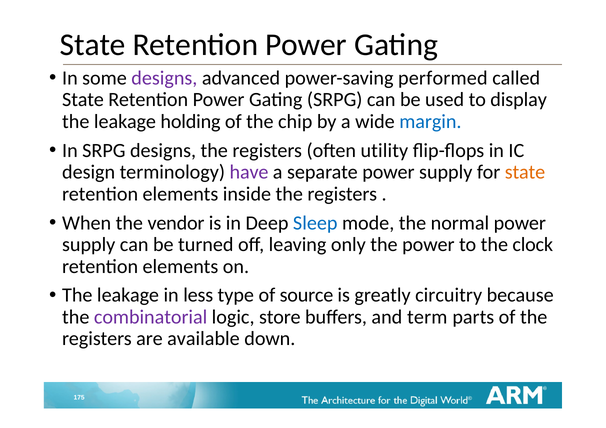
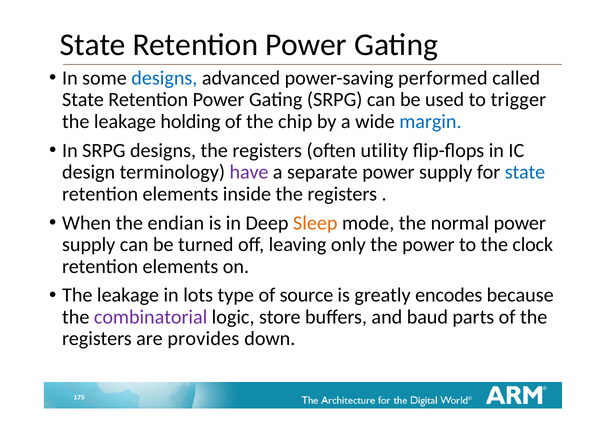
designs colour: purple -> blue (164, 78)
display: display -> trigger (518, 100)
state colour: orange -> blue (525, 172)
vendor: vendor -> endian (176, 223)
Sleep colour: blue -> orange (315, 223)
less: less -> lots (198, 295)
circuitry: circuitry -> encodes (449, 295)
term: term -> baud (427, 317)
available: available -> provides (203, 339)
